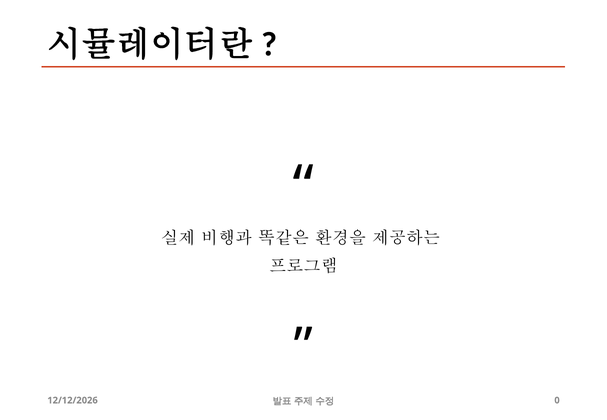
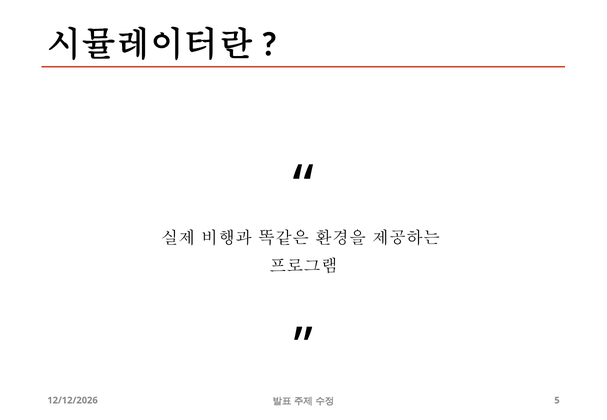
0: 0 -> 5 (557, 401)
